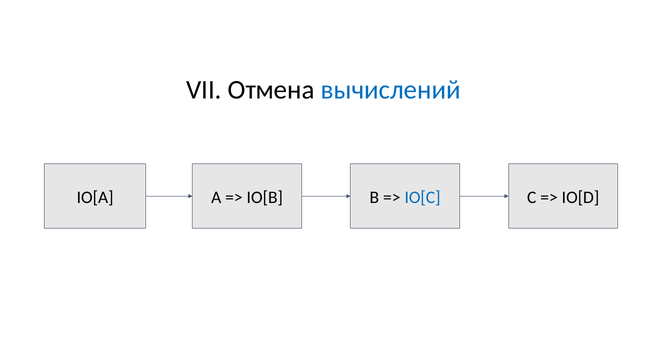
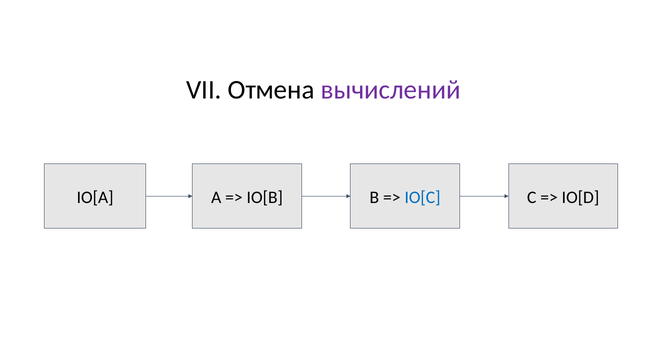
вычислений colour: blue -> purple (391, 90)
